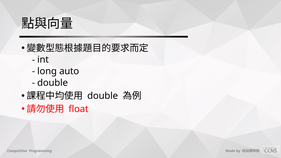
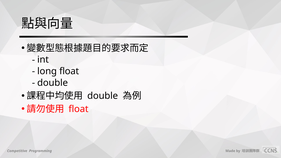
long auto: auto -> float (69, 71)
